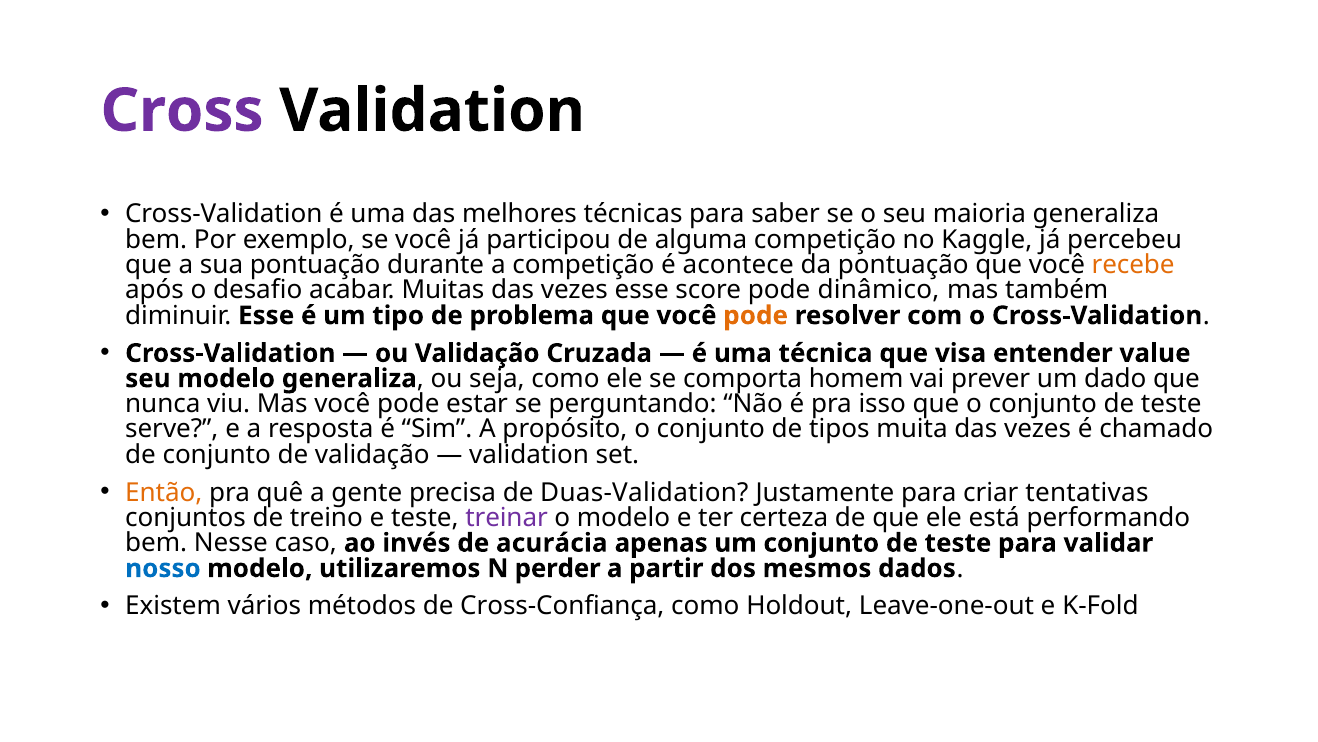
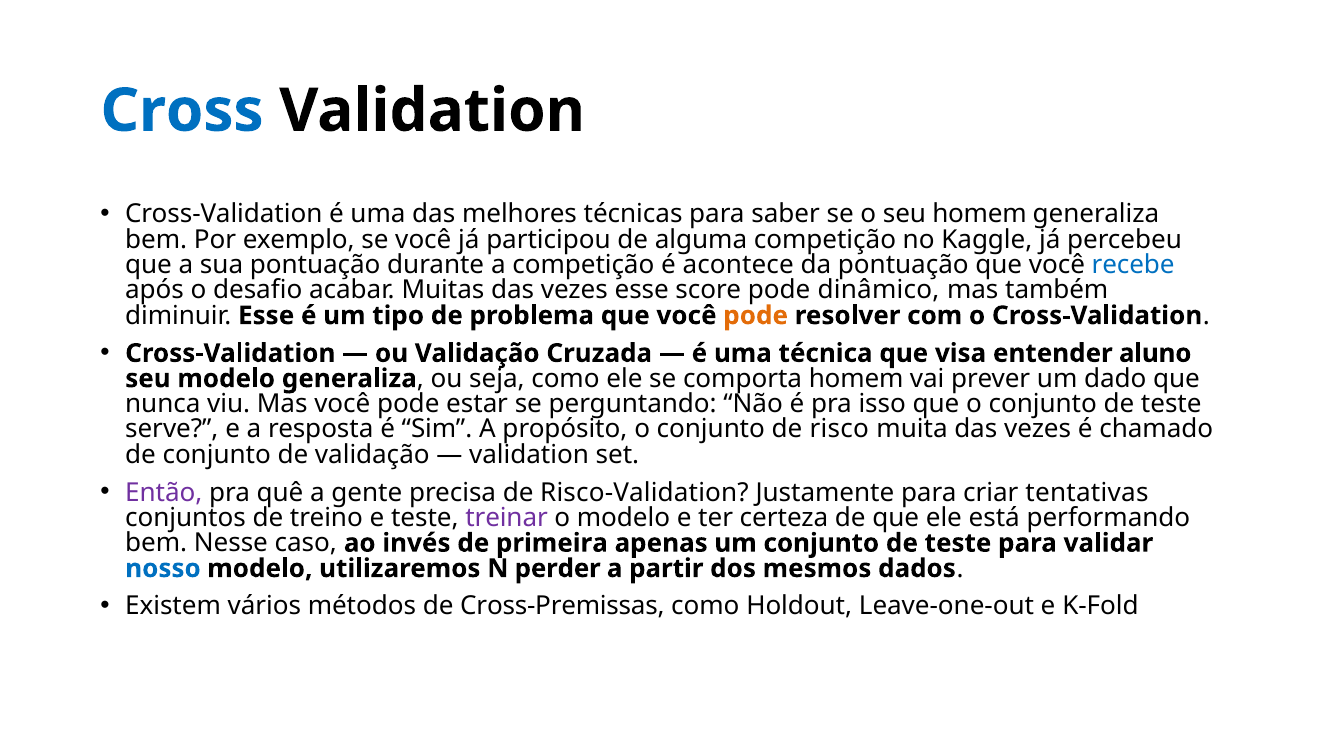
Cross colour: purple -> blue (182, 111)
seu maioria: maioria -> homem (980, 214)
recebe colour: orange -> blue (1133, 265)
value: value -> aluno (1155, 353)
tipos: tipos -> risco (839, 429)
Então colour: orange -> purple (164, 492)
Duas-Validation: Duas-Validation -> Risco-Validation (644, 492)
acurácia: acurácia -> primeira (552, 543)
Cross-Confiança: Cross-Confiança -> Cross-Premissas (562, 606)
